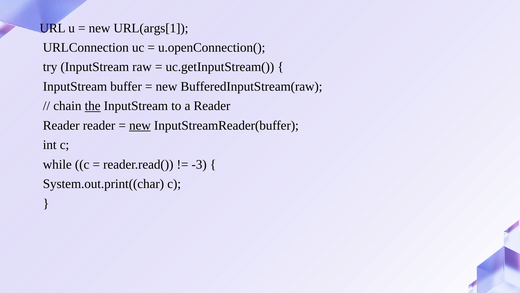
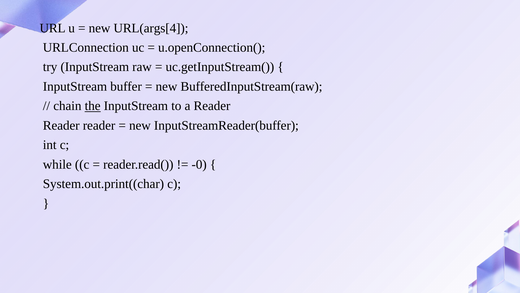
URL(args[1: URL(args[1 -> URL(args[4 (151, 28)
new underline: present -> none (140, 125)
-3: -3 -> -0 (199, 164)
